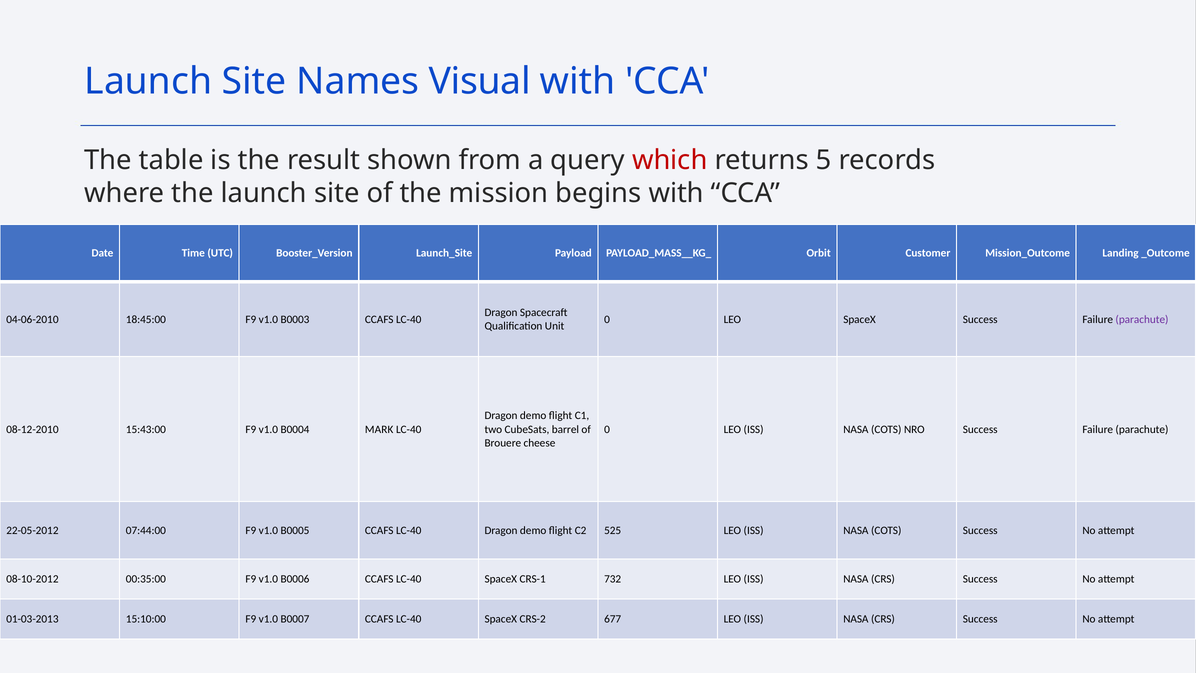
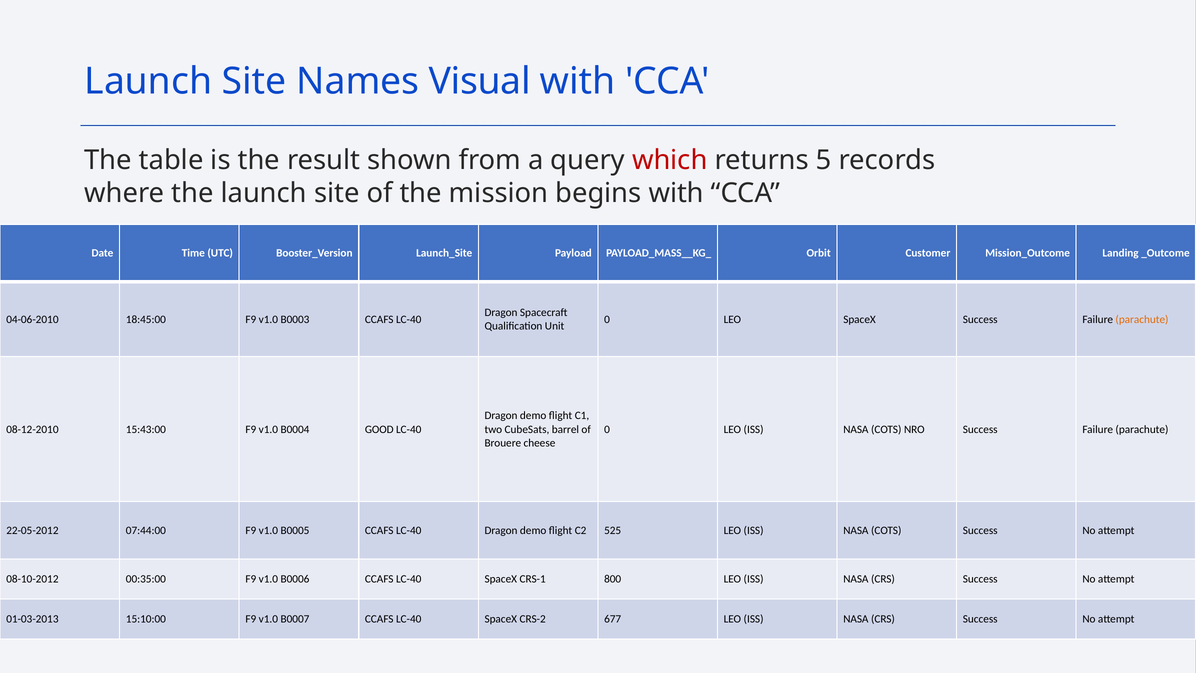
parachute colour: purple -> orange (1142, 319)
MARK: MARK -> GOOD (379, 429)
732: 732 -> 800 (613, 579)
